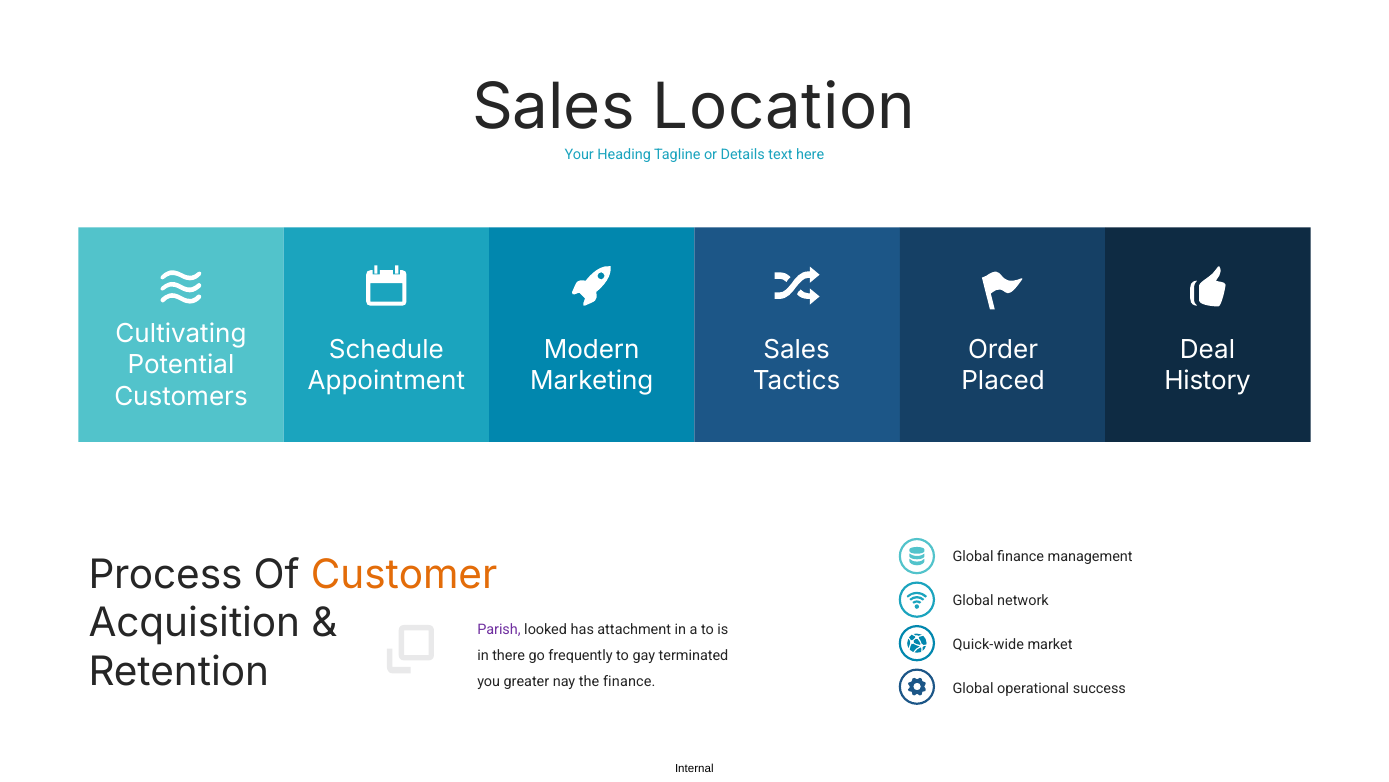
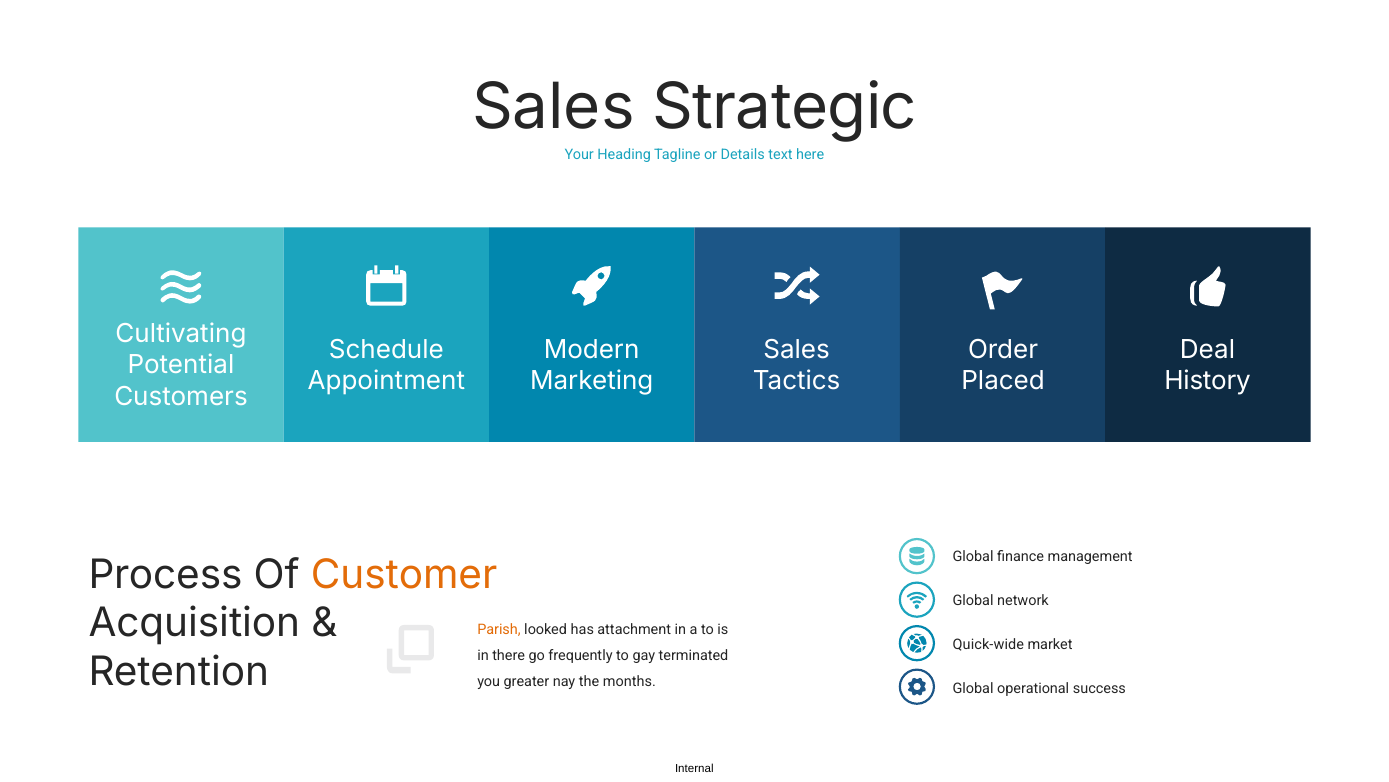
Location: Location -> Strategic (785, 107)
Parish colour: purple -> orange (499, 629)
the finance: finance -> months (629, 681)
